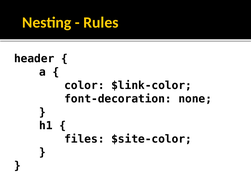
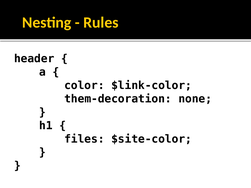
font-decoration: font-decoration -> them-decoration (118, 99)
